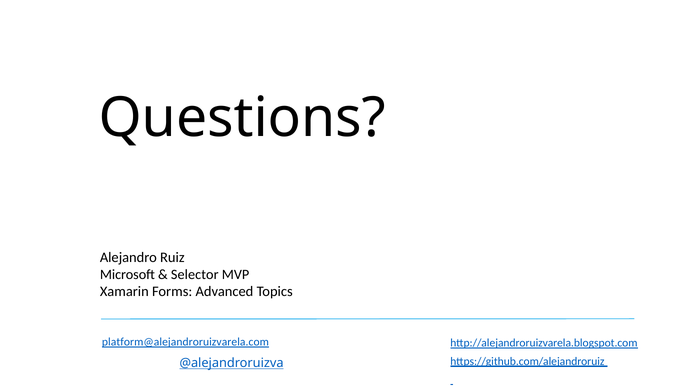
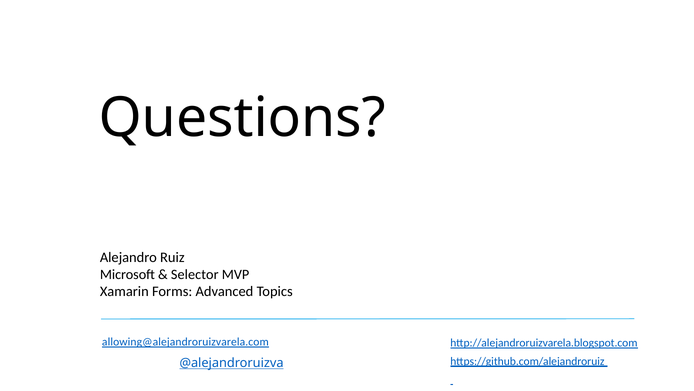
platform@alejandroruizvarela.com: platform@alejandroruizvarela.com -> allowing@alejandroruizvarela.com (185, 342)
